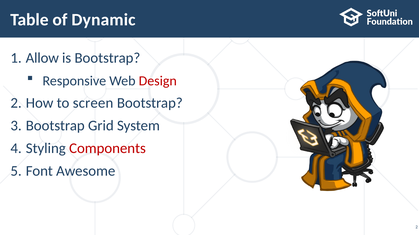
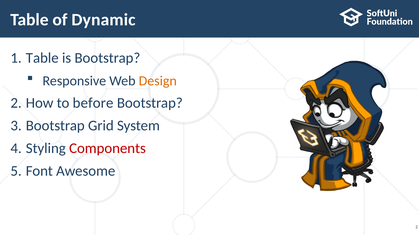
Allow: Allow -> Table (42, 58)
Design colour: red -> orange (158, 81)
screen: screen -> before (93, 103)
